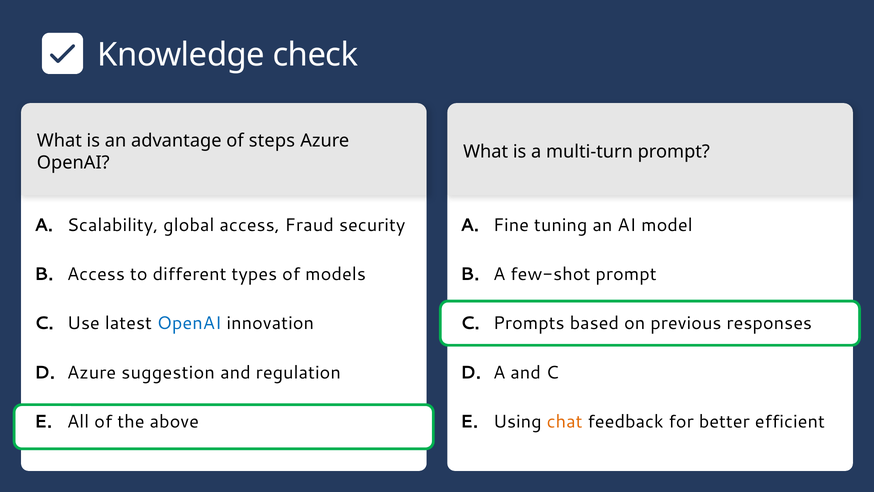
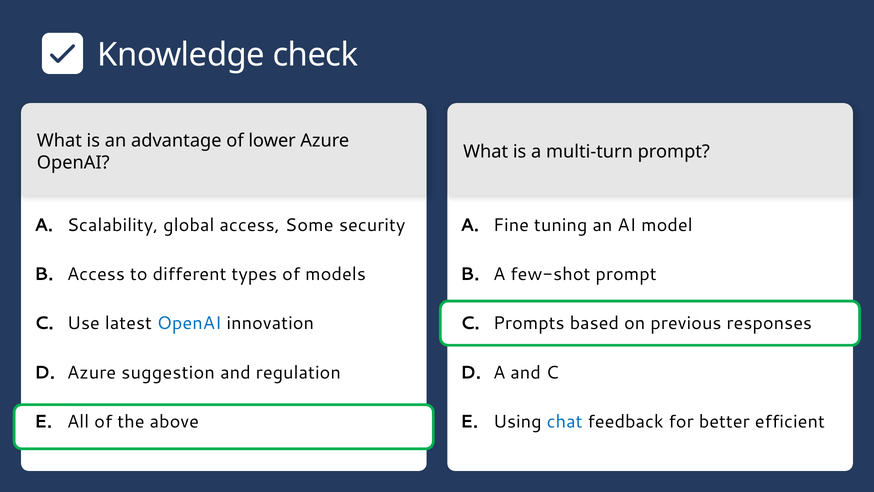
steps: steps -> lower (272, 141)
Fraud: Fraud -> Some (309, 225)
chat colour: orange -> blue (565, 421)
